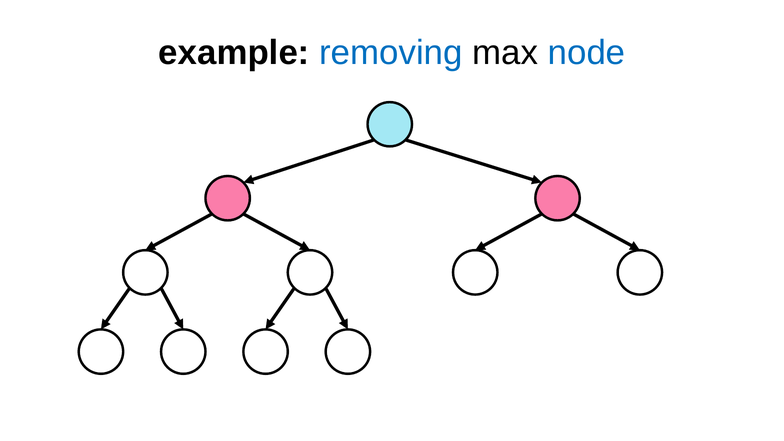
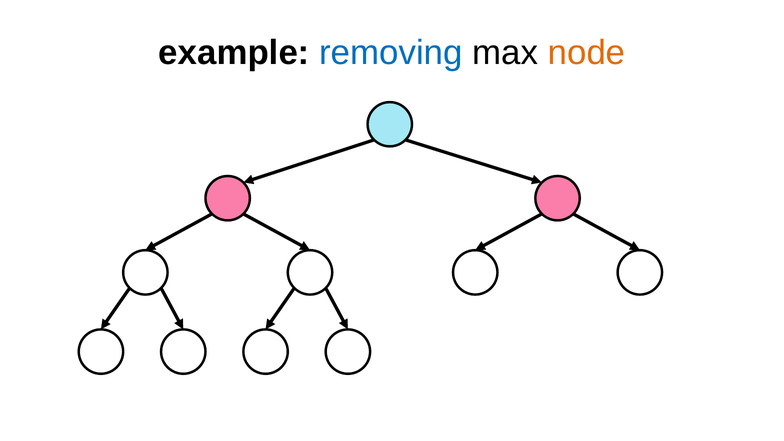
node colour: blue -> orange (587, 53)
